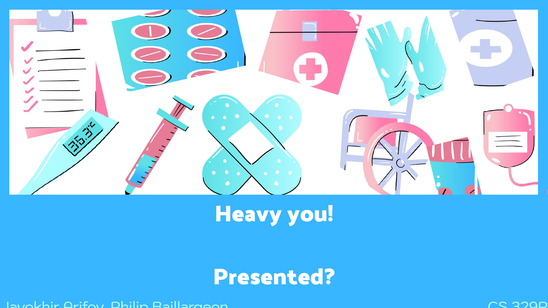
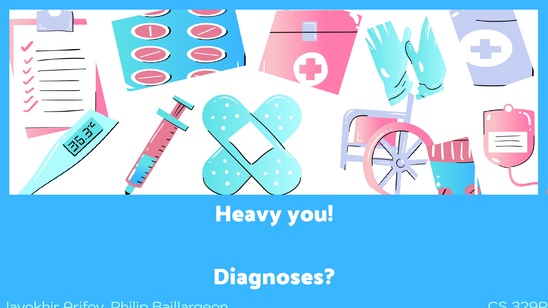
Presented: Presented -> Diagnoses (274, 277)
